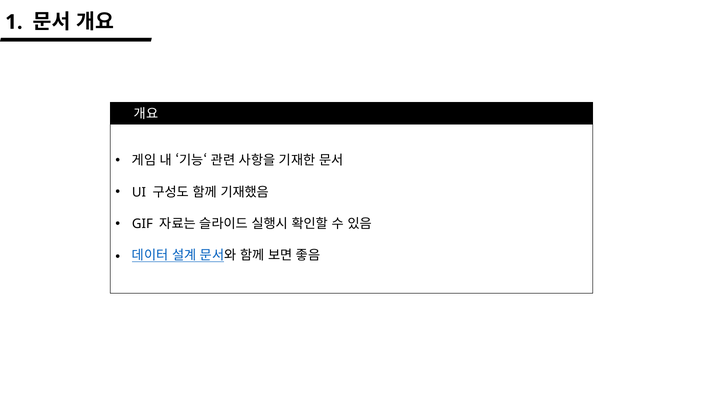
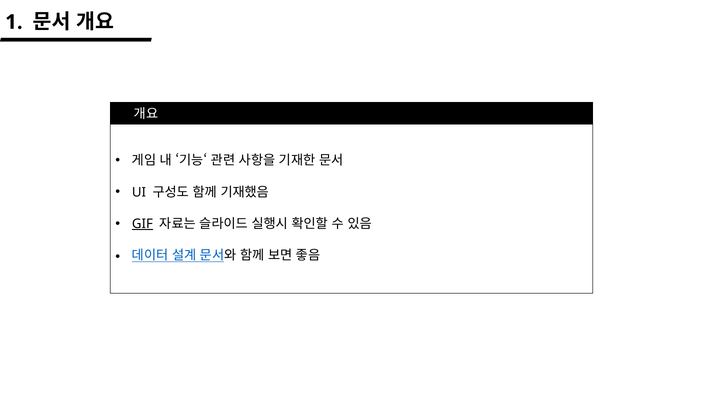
GIF underline: none -> present (142, 224)
